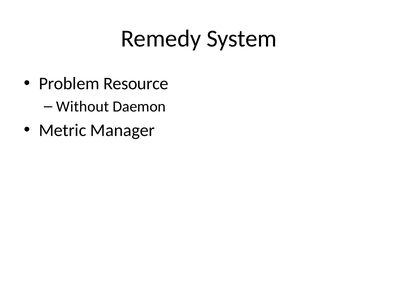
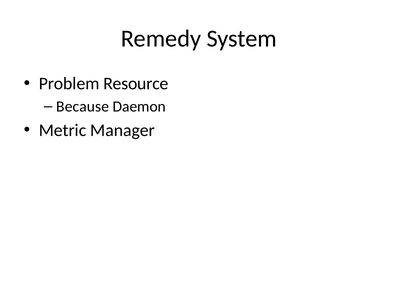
Without: Without -> Because (83, 106)
